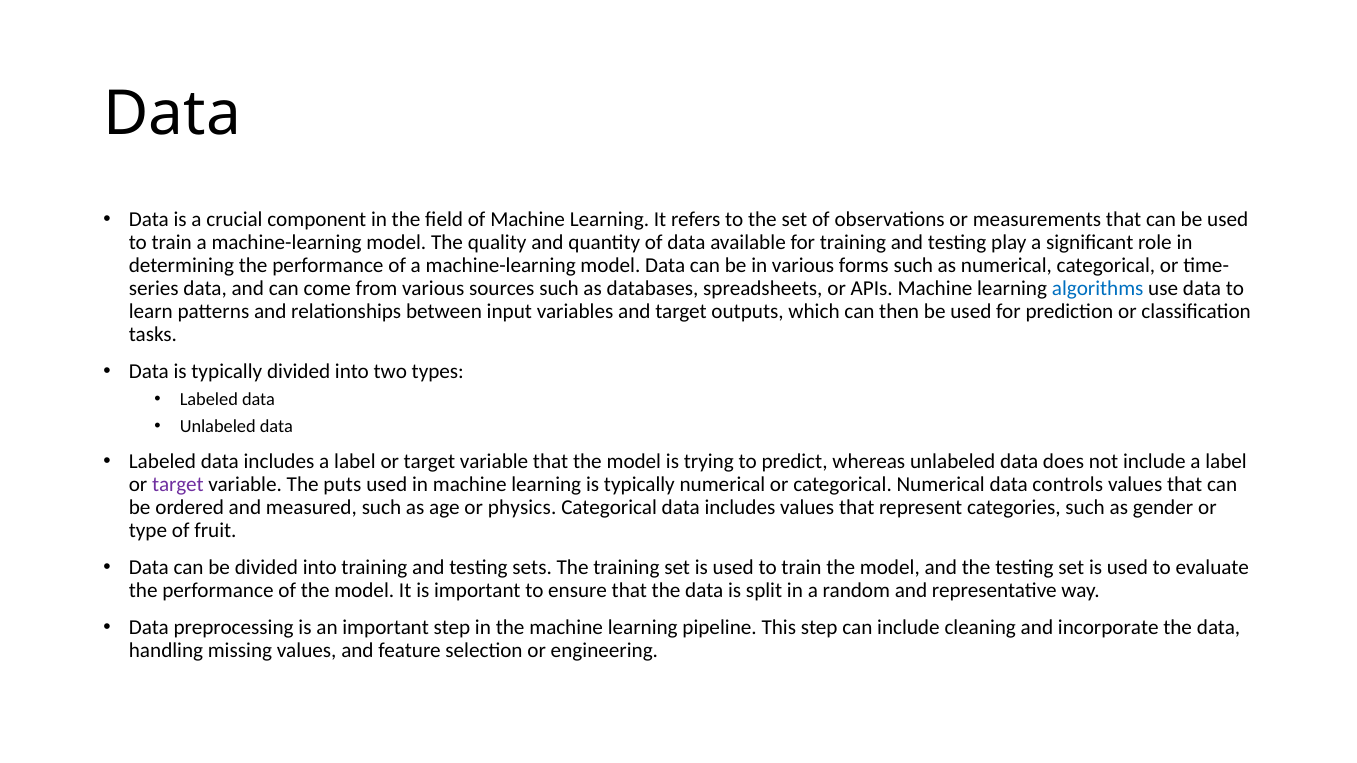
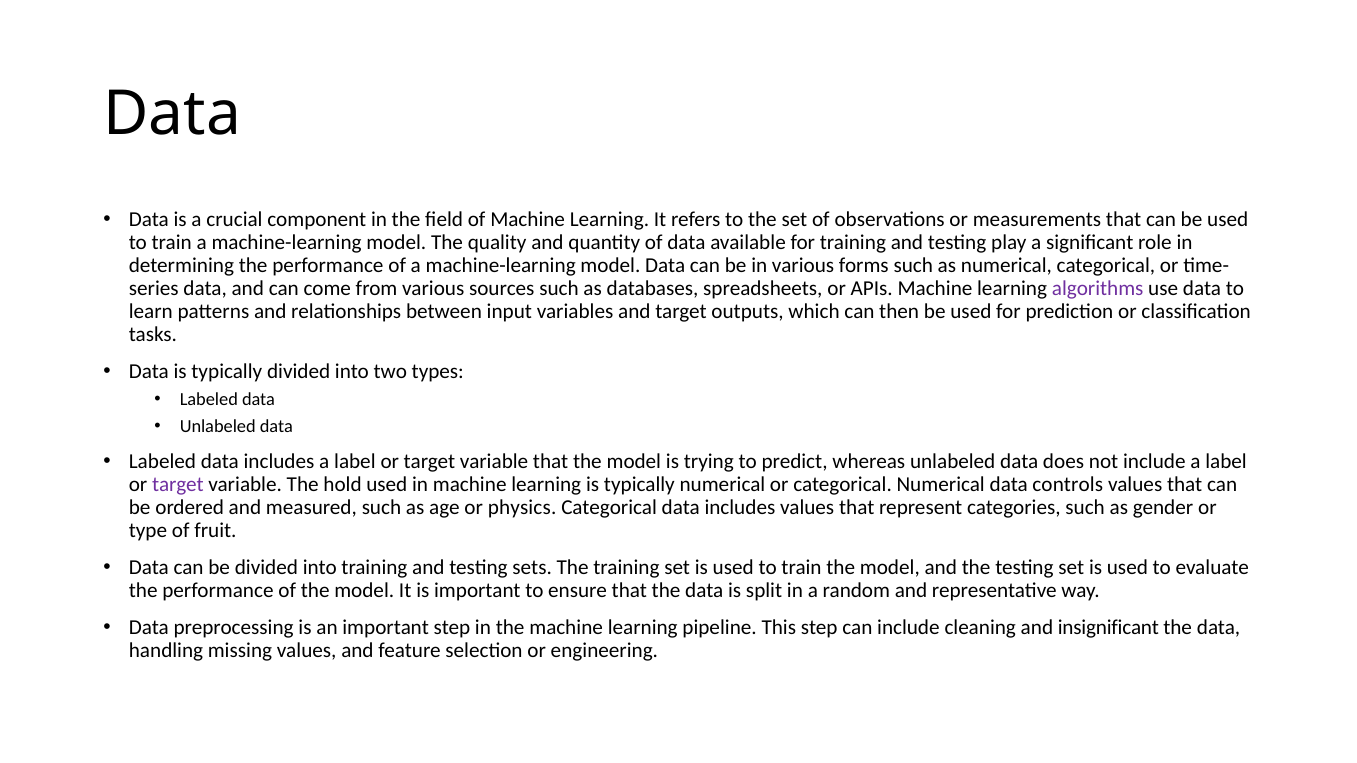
algorithms colour: blue -> purple (1098, 288)
puts: puts -> hold (343, 485)
incorporate: incorporate -> insignificant (1108, 628)
